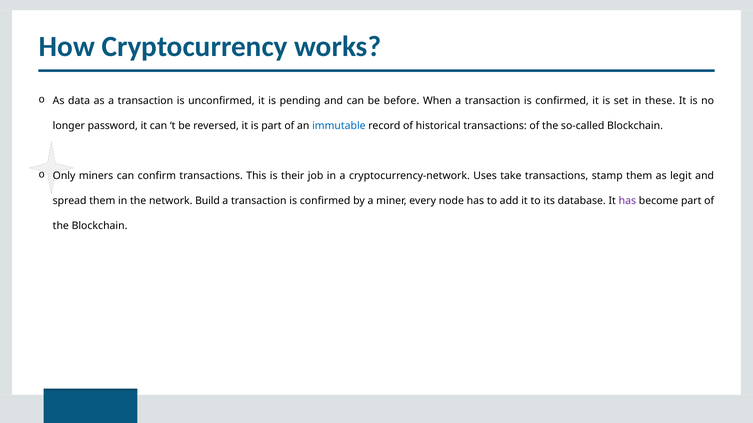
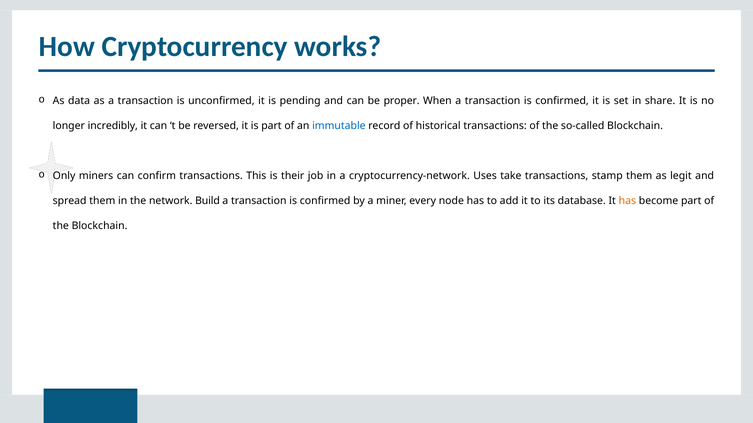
before: before -> proper (402, 101)
these: these -> share (660, 101)
password: password -> incredibly (113, 126)
has colour: purple -> orange (627, 201)
